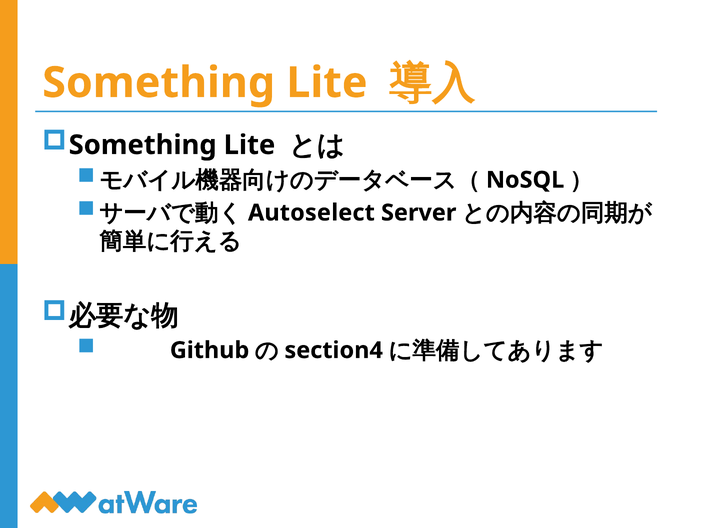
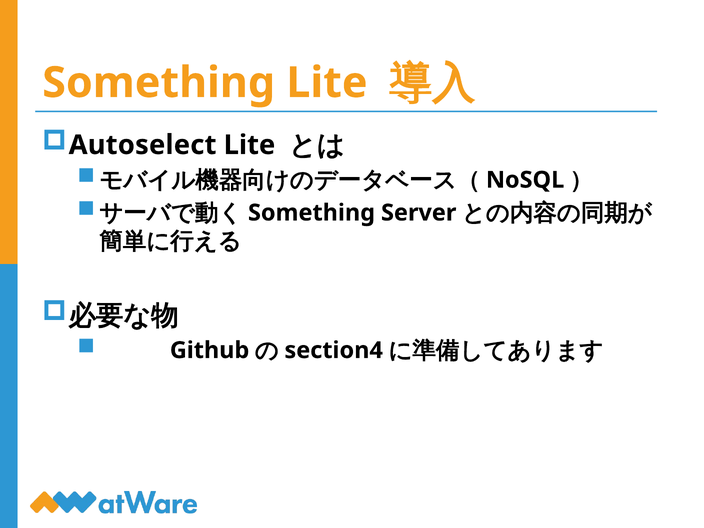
Something: Something -> Autoselect (143, 145)
Autoselect: Autoselect -> Something (311, 213)
